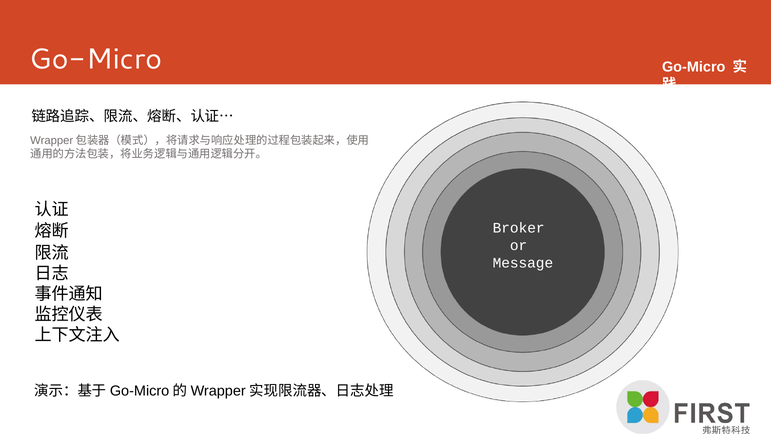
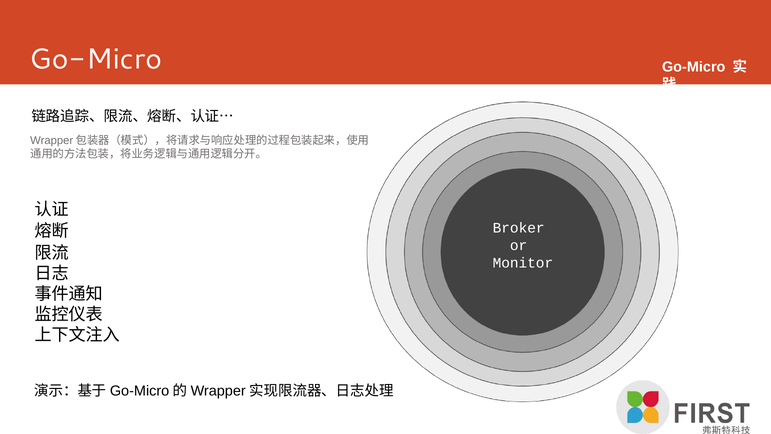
Message: Message -> Monitor (523, 263)
